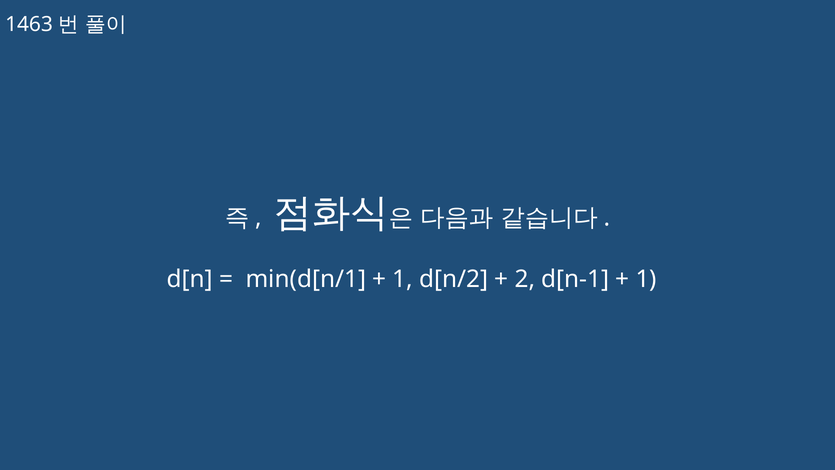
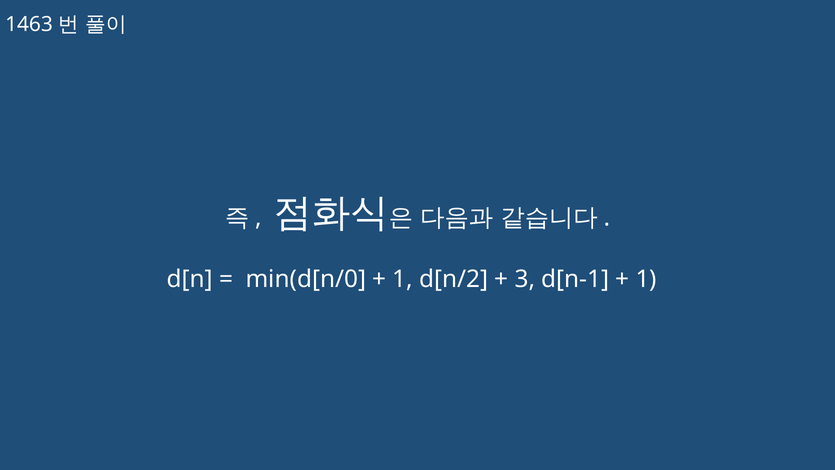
min(d[n/1: min(d[n/1 -> min(d[n/0 (306, 279)
2: 2 -> 3 (525, 279)
